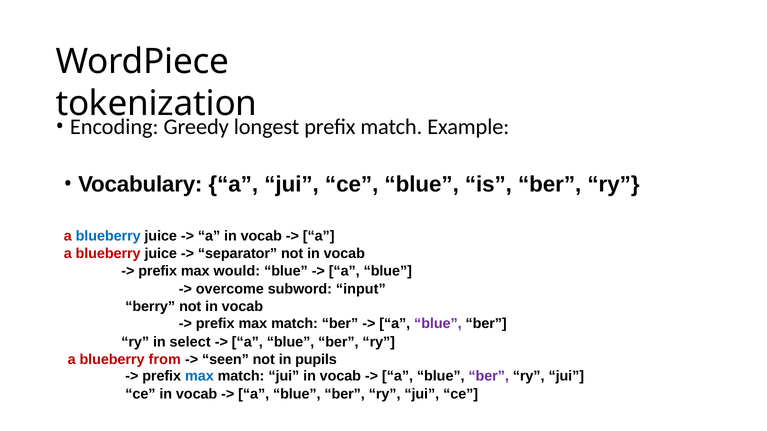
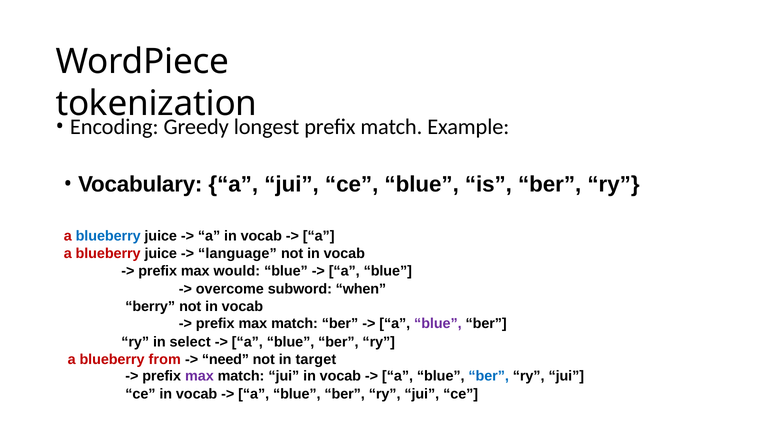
separator: separator -> language (237, 254)
input: input -> when (361, 289)
seen: seen -> need (225, 360)
pupils: pupils -> target (316, 360)
max colour: blue -> purple (199, 377)
ber colour: purple -> blue (489, 377)
